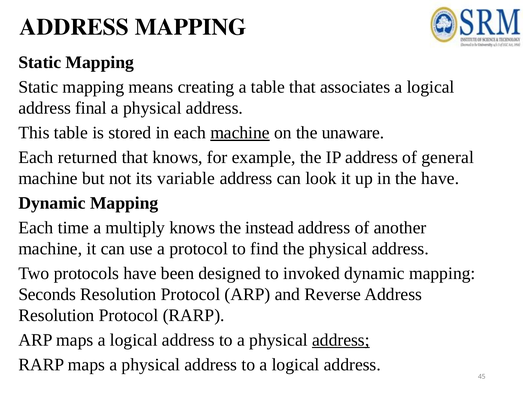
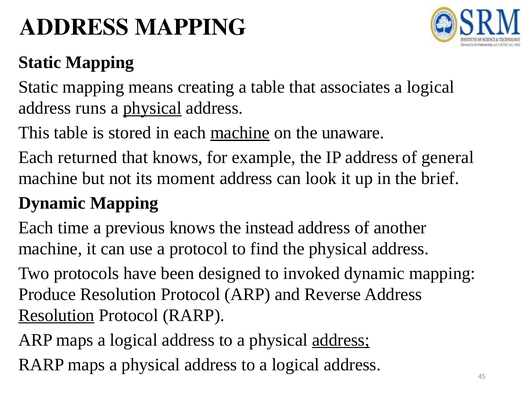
final: final -> runs (91, 108)
physical underline: none -> present (152, 108)
variable: variable -> moment (186, 179)
the have: have -> brief (440, 179)
multiply: multiply -> previous (135, 228)
Seconds: Seconds -> Produce (47, 295)
Resolution underline: none -> present (56, 316)
